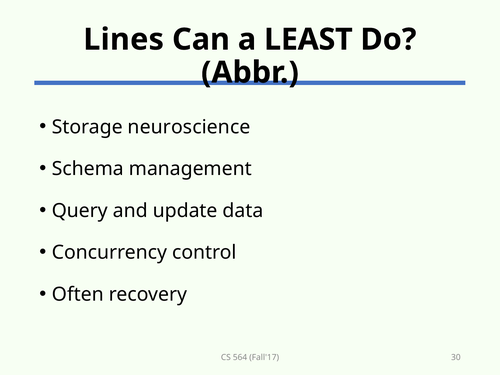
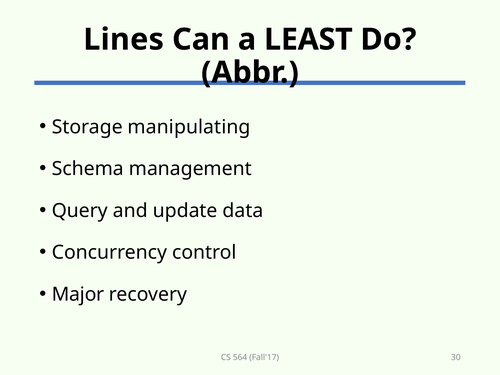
neuroscience: neuroscience -> manipulating (189, 127)
Often: Often -> Major (78, 294)
